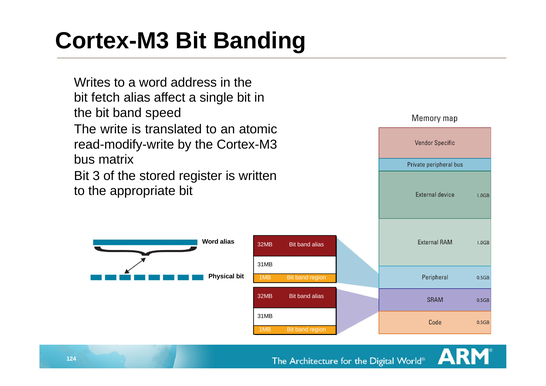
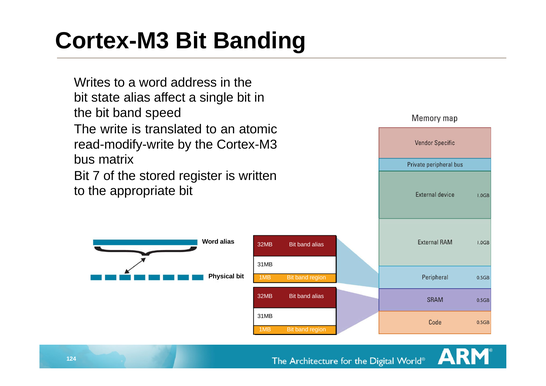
fetch: fetch -> state (106, 98)
3: 3 -> 7 (96, 176)
